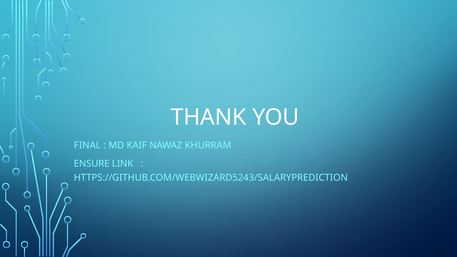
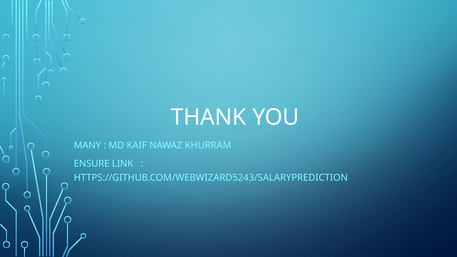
FINAL: FINAL -> MANY (87, 145)
